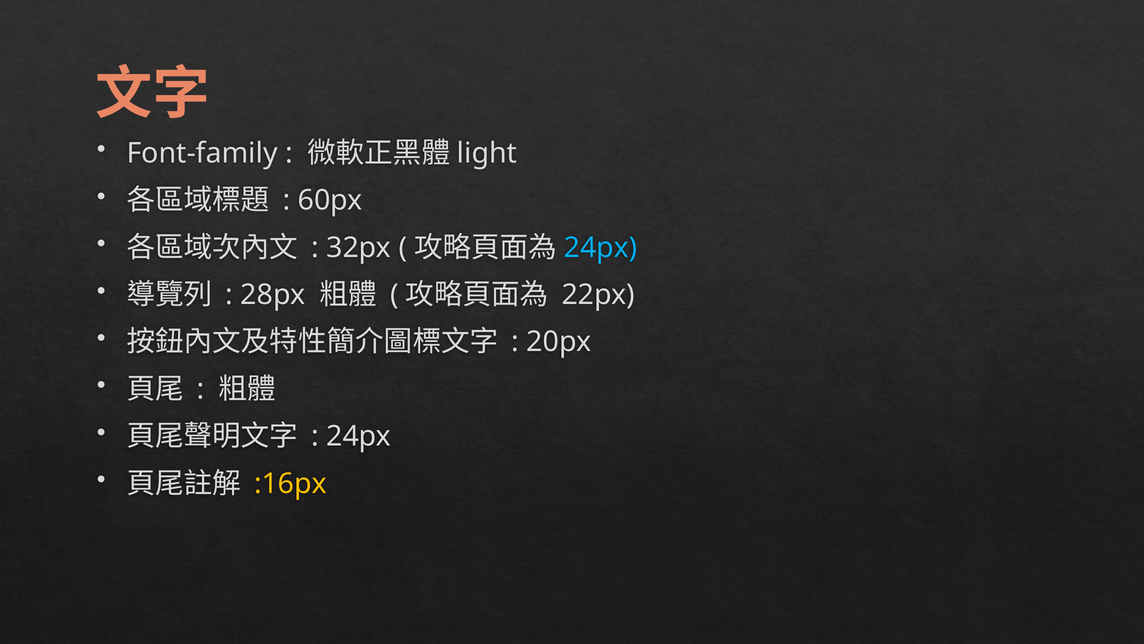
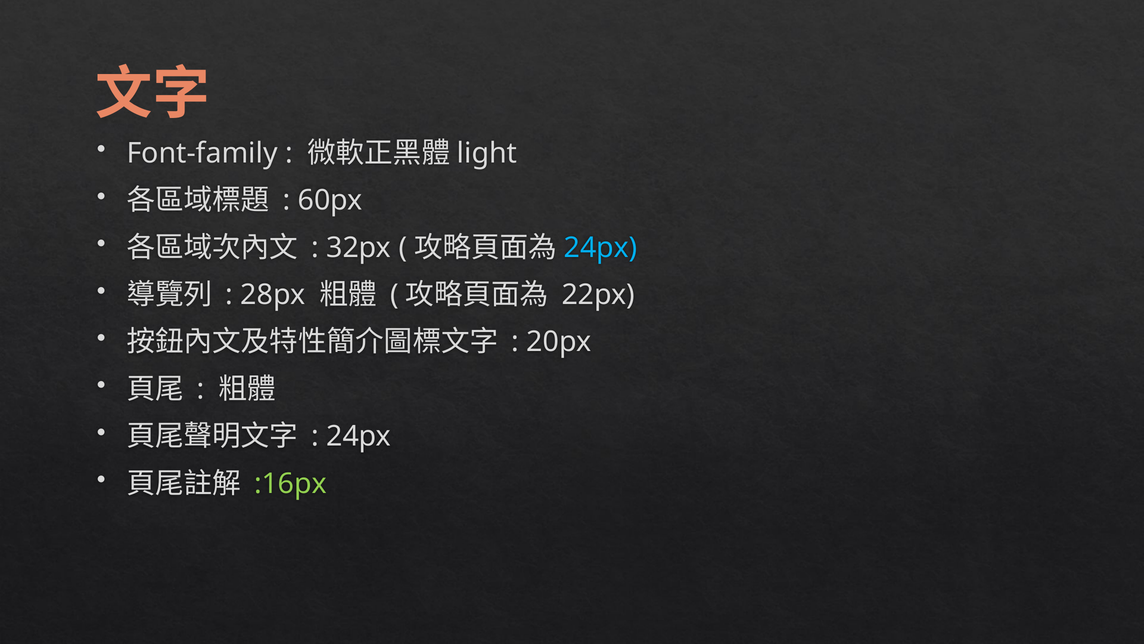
:16px colour: yellow -> light green (290, 483)
